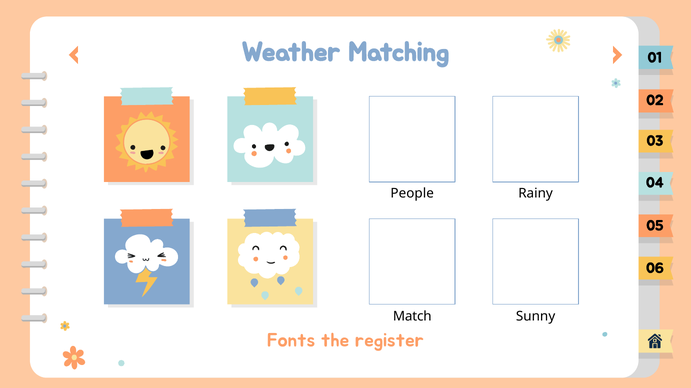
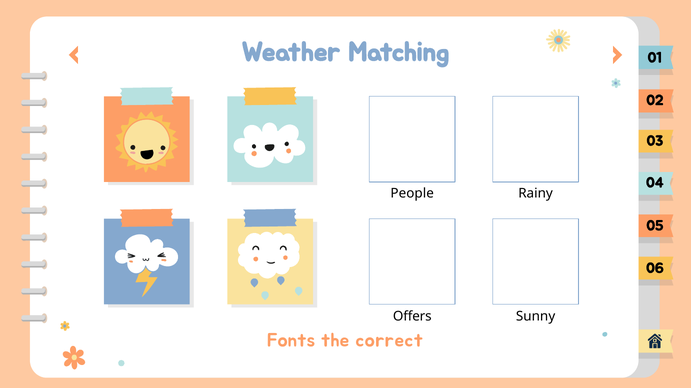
Match: Match -> Offers (412, 317)
register: register -> correct (389, 341)
